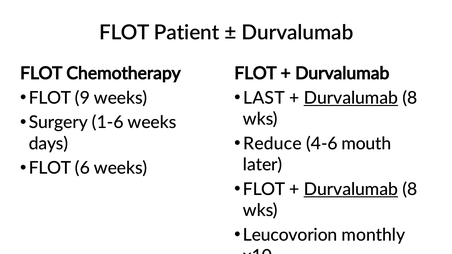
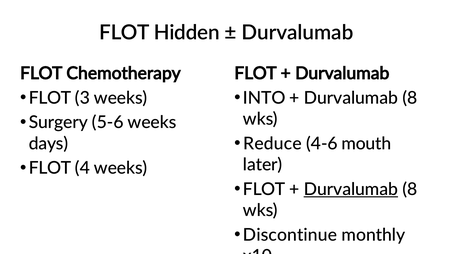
Patient: Patient -> Hidden (187, 33)
9: 9 -> 3 (82, 98)
LAST: LAST -> INTO (264, 98)
Durvalumab underline: present -> none (351, 98)
1-6: 1-6 -> 5-6 (108, 123)
6: 6 -> 4 (82, 168)
Leucovorion: Leucovorion -> Discontinue (290, 235)
